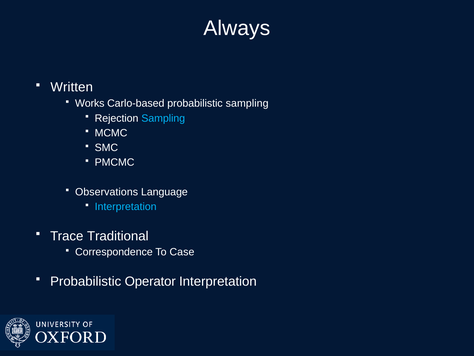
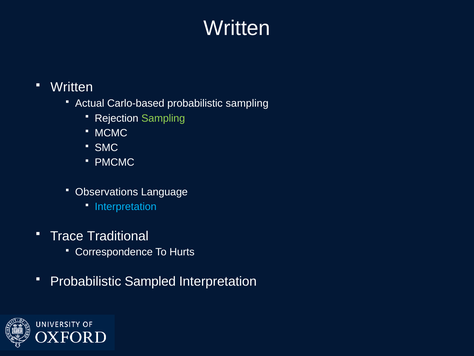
Always: Always -> Written (237, 28)
Works: Works -> Actual (90, 103)
Sampling colour: light blue -> light green (163, 118)
Case: Case -> Hurts (182, 252)
Operator: Operator -> Sampled (150, 281)
